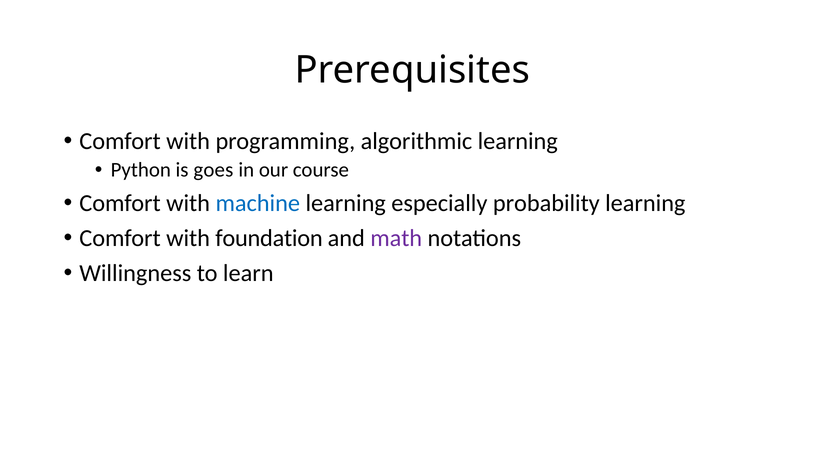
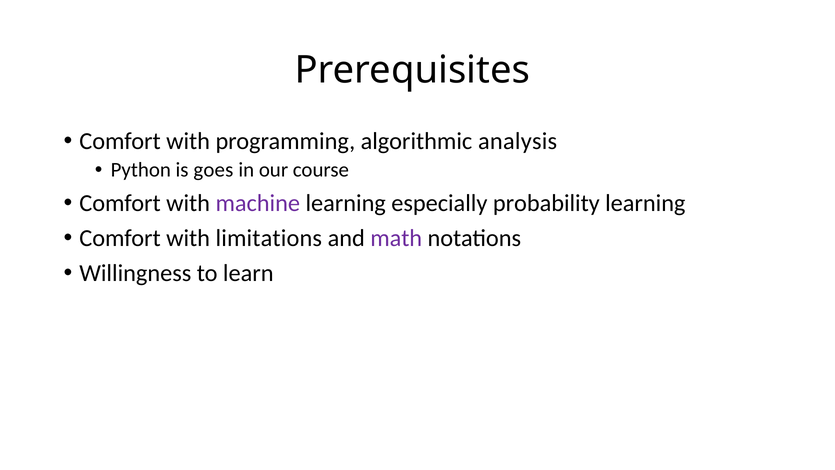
algorithmic learning: learning -> analysis (518, 141)
machine colour: blue -> purple (258, 203)
foundation: foundation -> limitations (269, 238)
